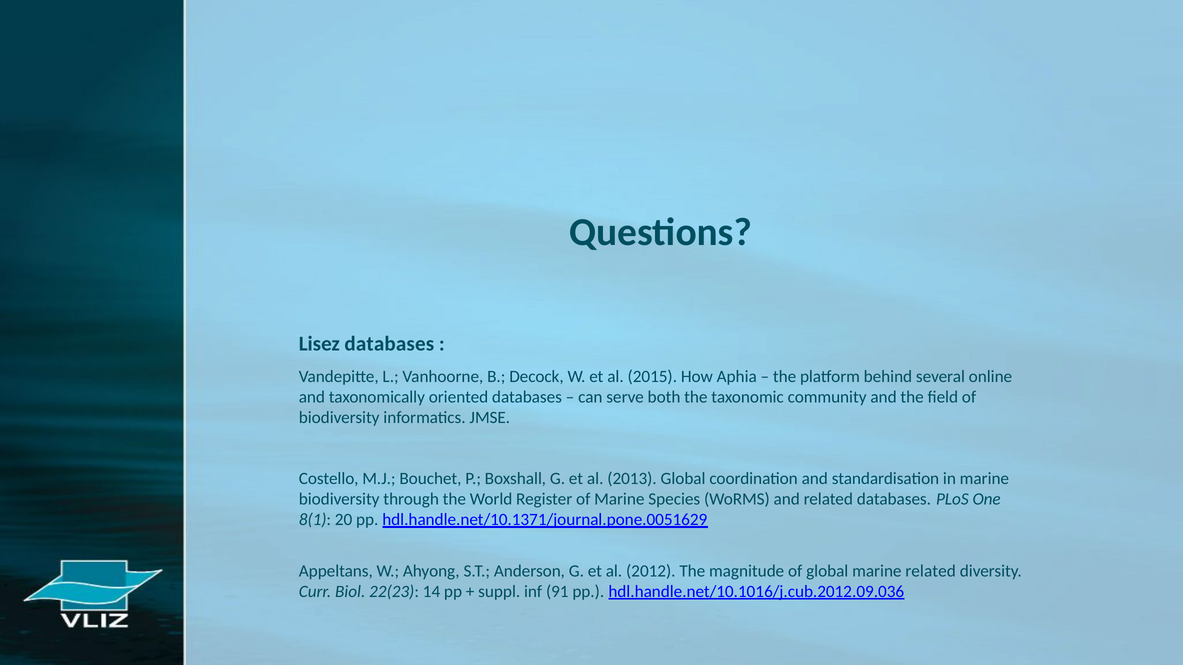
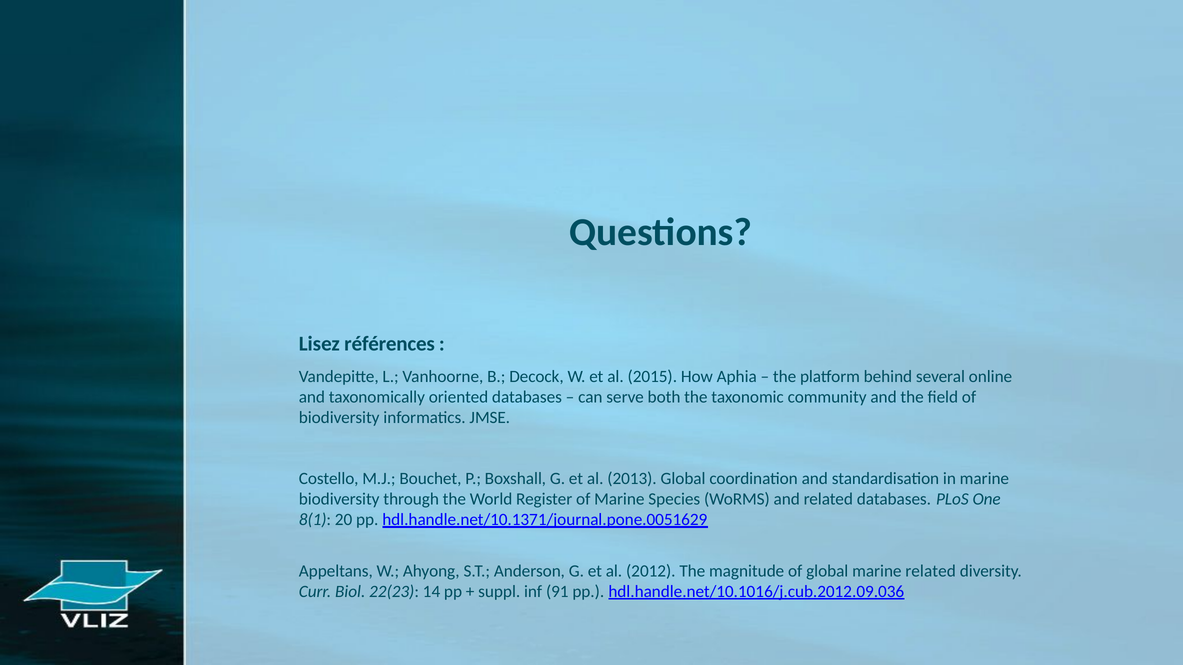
Lisez databases: databases -> références (390, 344)
